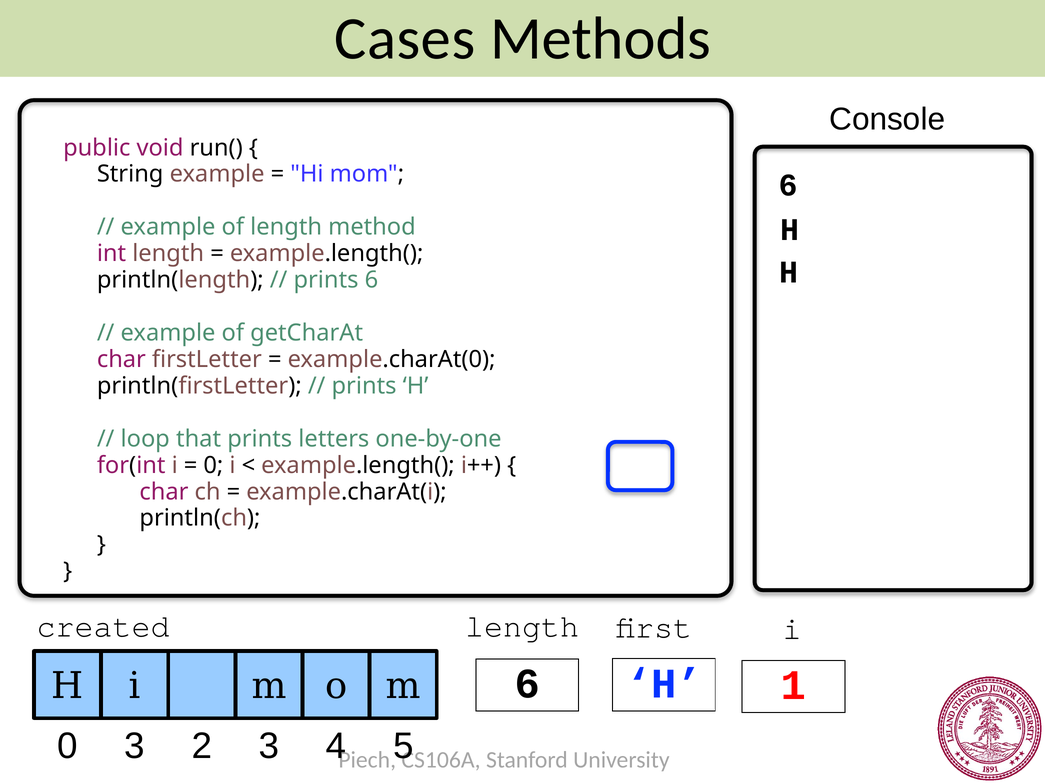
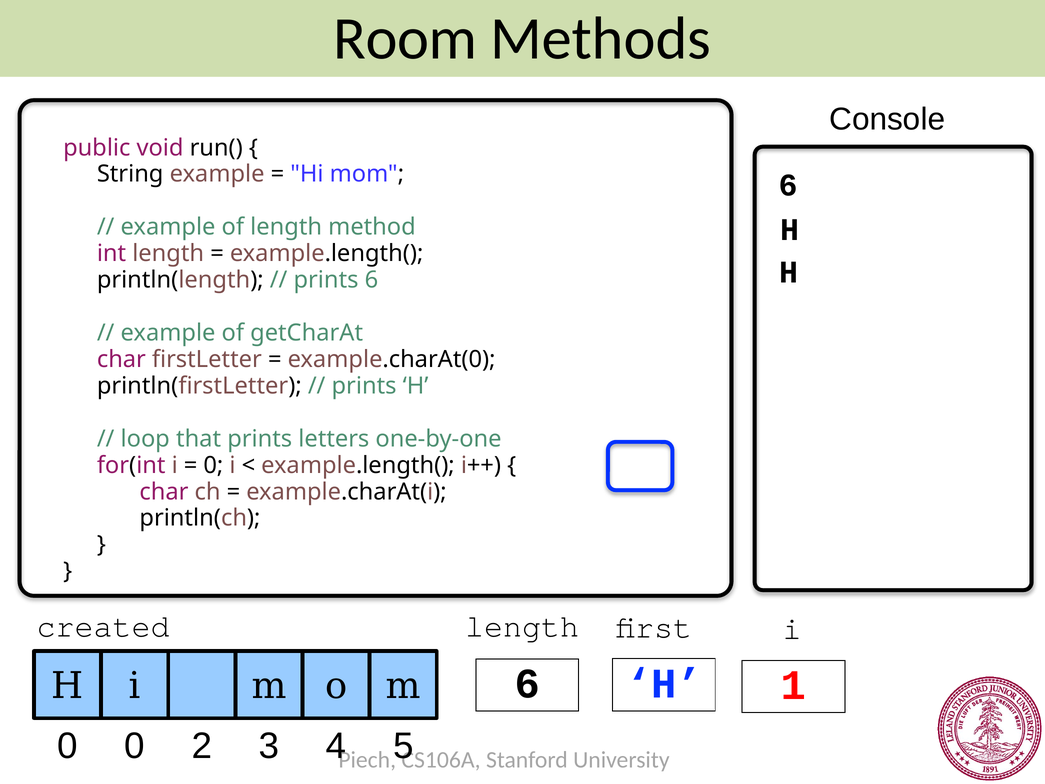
Cases: Cases -> Room (405, 39)
0 3: 3 -> 0 (135, 746)
